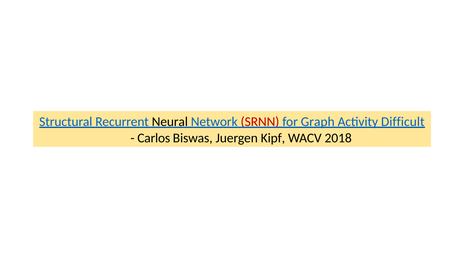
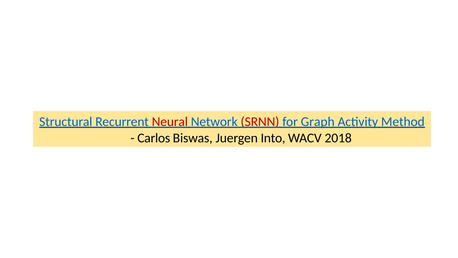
Neural colour: black -> red (170, 122)
Difficult: Difficult -> Method (403, 122)
Kipf: Kipf -> Into (273, 138)
